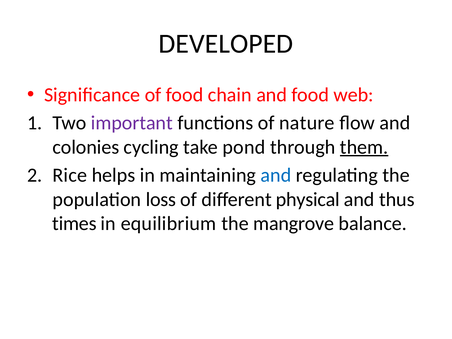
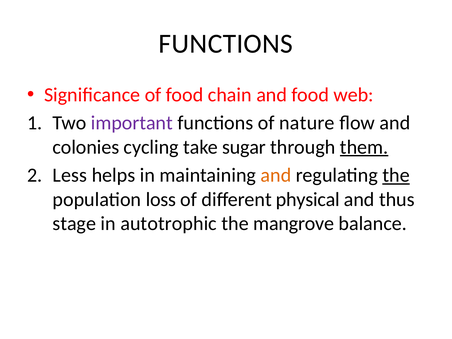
DEVELOPED: DEVELOPED -> FUNCTIONS (226, 44)
pond: pond -> sugar (244, 147)
Rice: Rice -> Less (70, 175)
and colour: blue -> orange (276, 175)
the underline: none -> present (396, 175)
times: times -> stage (74, 224)
equilibrium: equilibrium -> autotrophic (169, 224)
